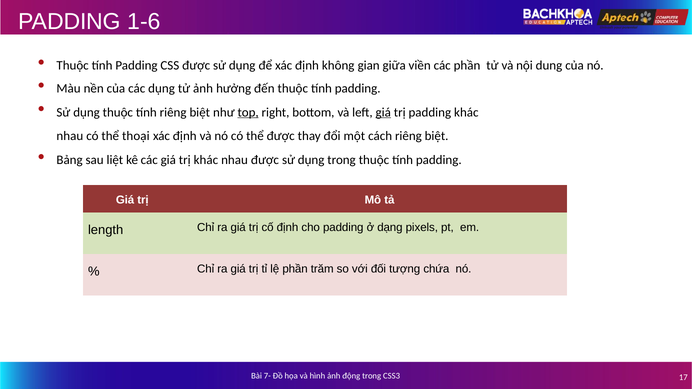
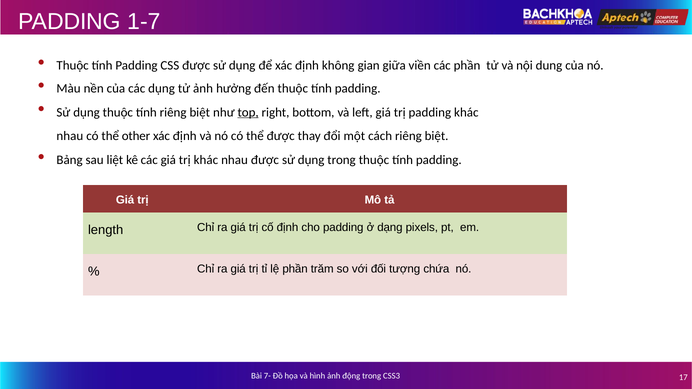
1-6: 1-6 -> 1-7 (144, 22)
giá underline: present -> none (383, 112)
thoại: thoại -> other (136, 136)
